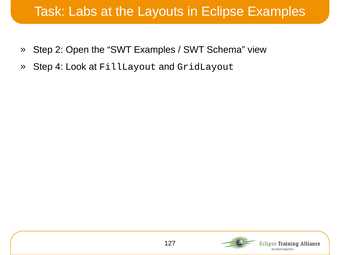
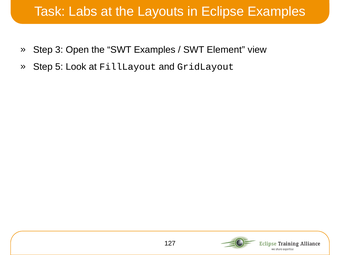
2: 2 -> 3 (59, 50)
Schema: Schema -> Element (226, 50)
4: 4 -> 5 (59, 67)
